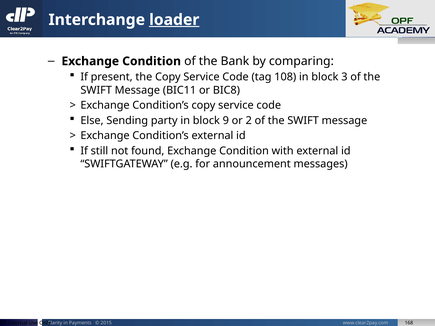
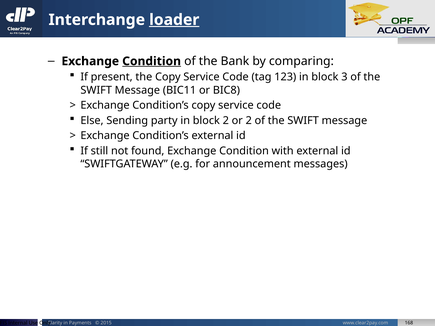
Condition underline: none -> present (152, 61)
108: 108 -> 123 (285, 77)
block 9: 9 -> 2 (226, 121)
